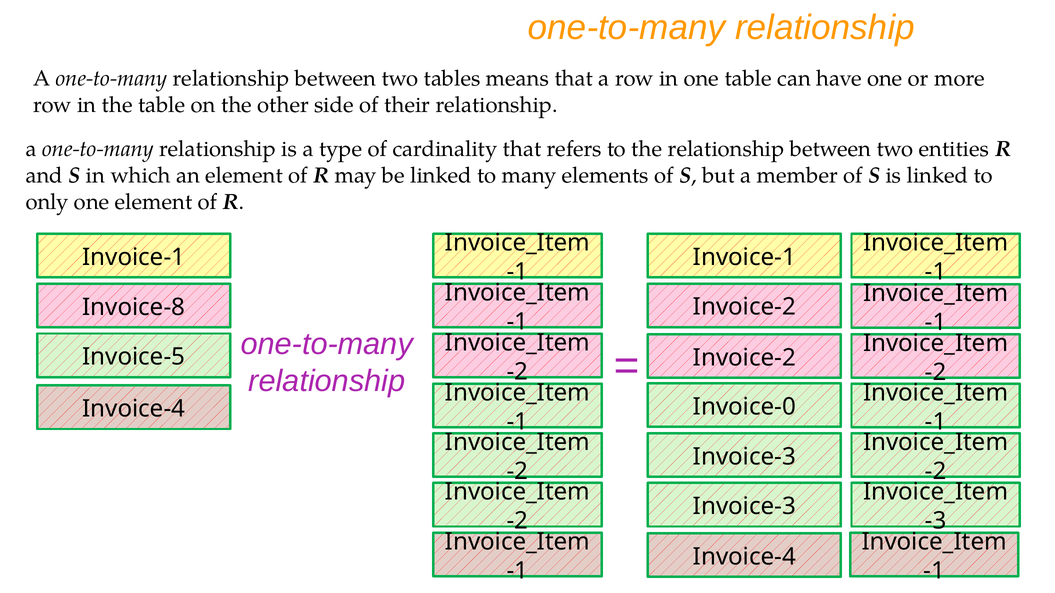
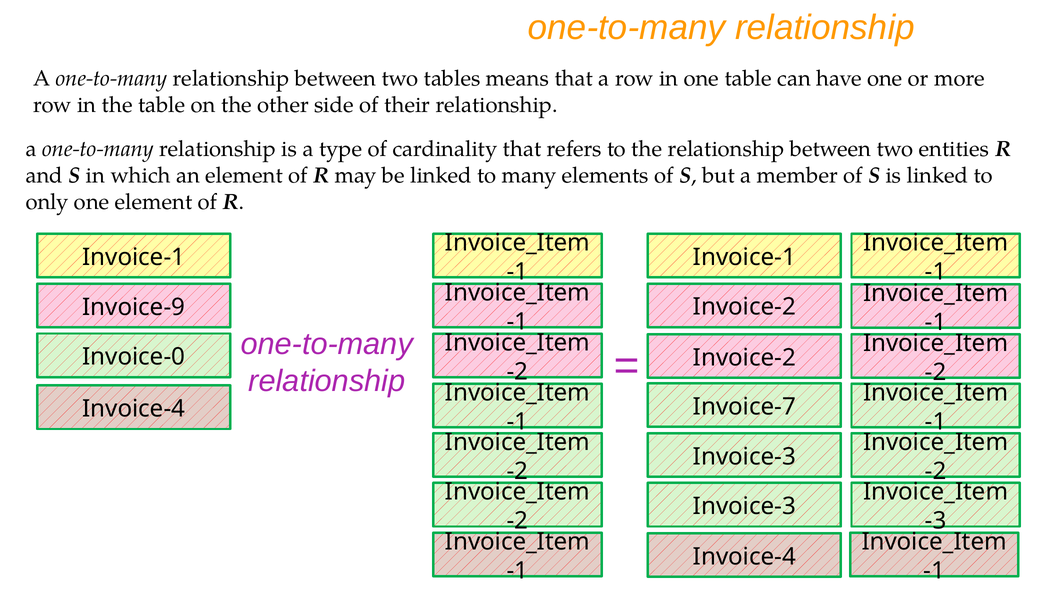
Invoice-8: Invoice-8 -> Invoice-9 (134, 307)
Invoice-5: Invoice-5 -> Invoice-0 (134, 357)
Invoice-0: Invoice-0 -> Invoice-7 (744, 407)
